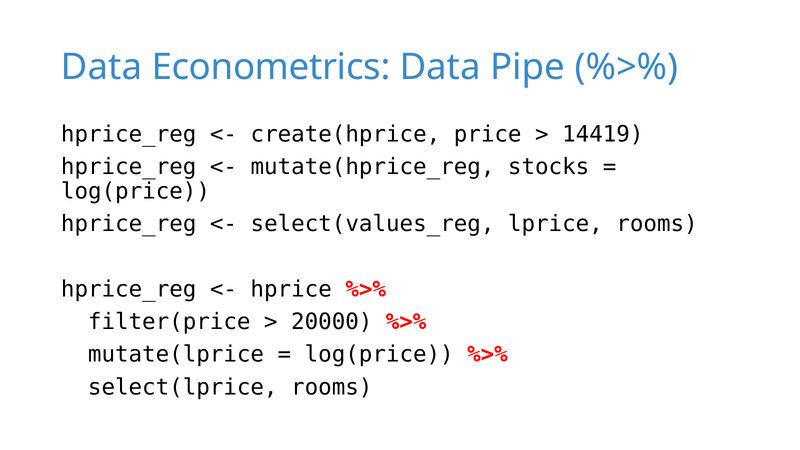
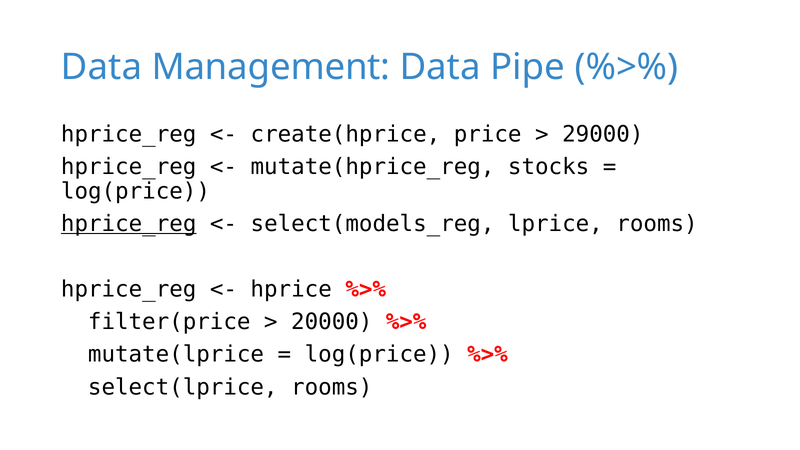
Econometrics: Econometrics -> Management (271, 67)
14419: 14419 -> 29000 (603, 134)
hprice_reg underline: none -> present (129, 224)
select(values_reg: select(values_reg -> select(models_reg (373, 224)
